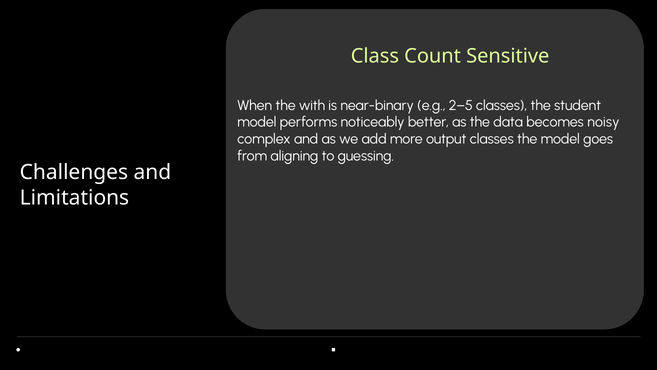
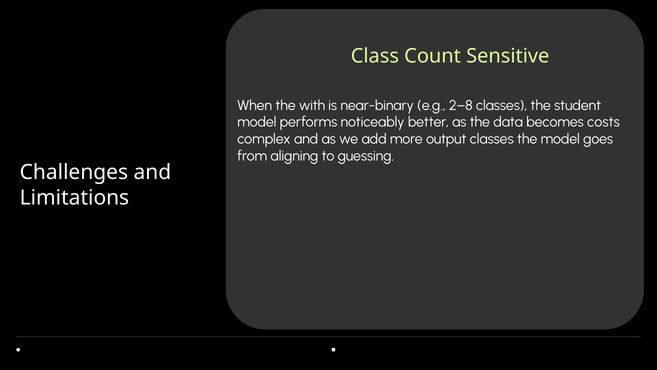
2–5: 2–5 -> 2–8 (461, 105)
noisy: noisy -> costs (603, 122)
